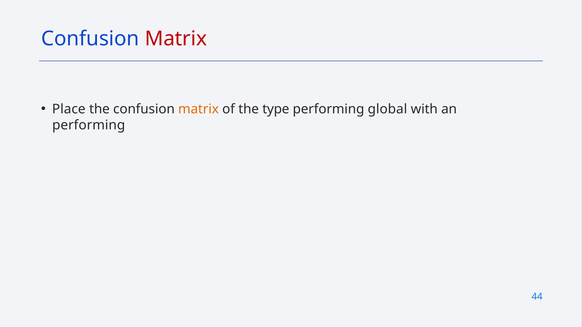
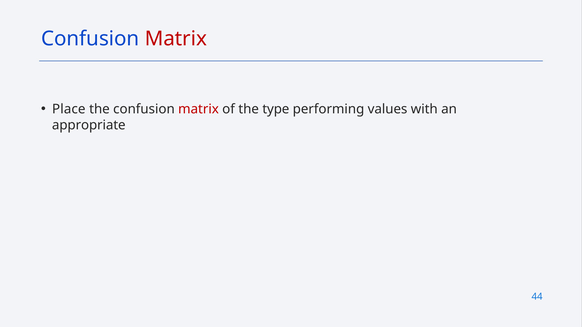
matrix colour: orange -> red (198, 109)
global: global -> values (388, 109)
performing: performing -> appropriate (89, 125)
